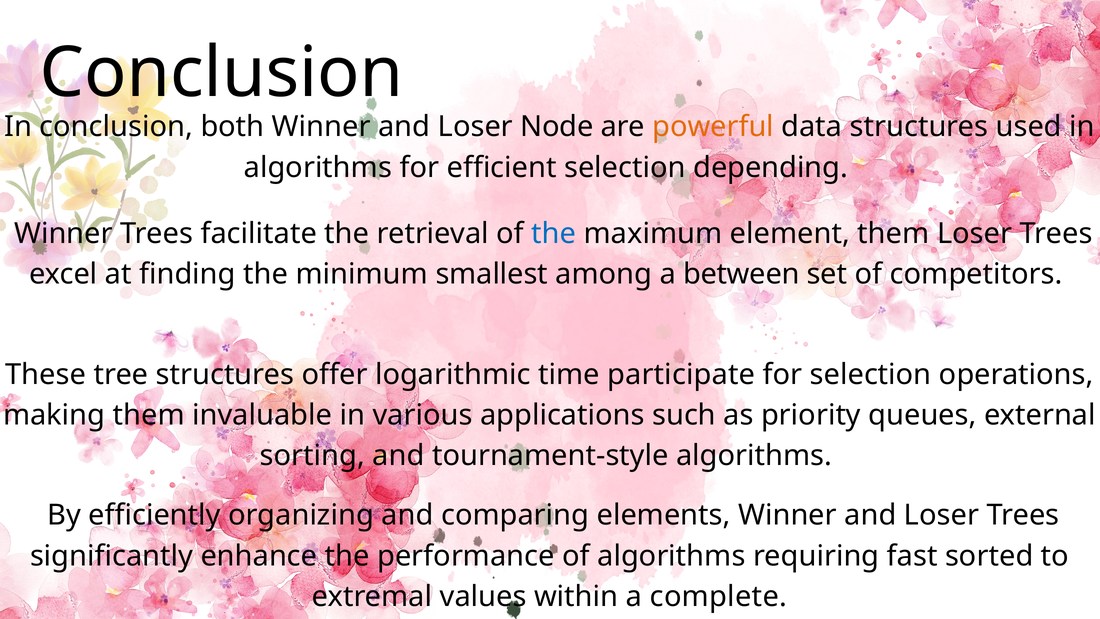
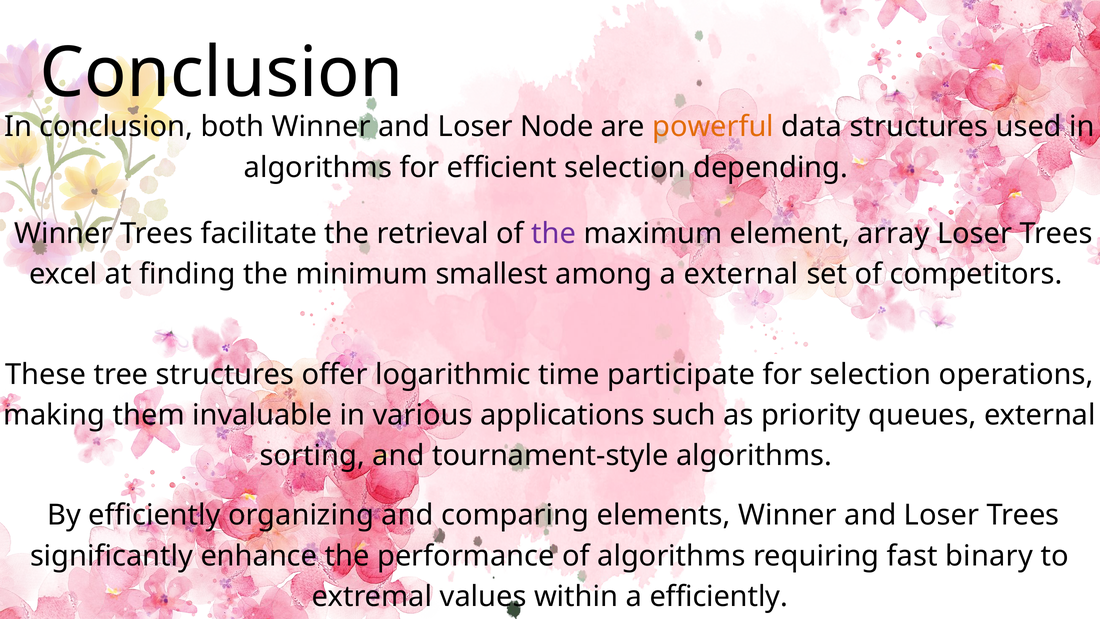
the colour: blue -> purple (554, 234)
element them: them -> array (893, 234)
a between: between -> external (741, 274)
sorted: sorted -> binary (989, 556)
a complete: complete -> efficiently (719, 596)
